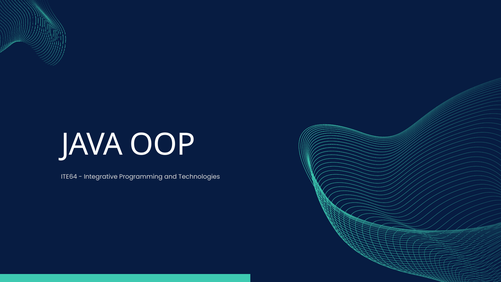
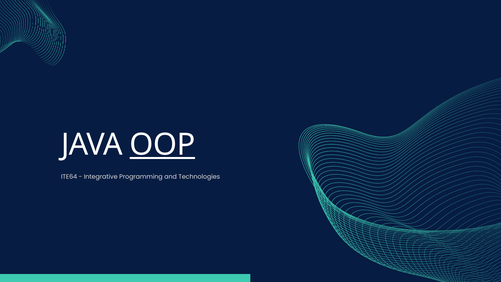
OOP underline: none -> present (162, 145)
